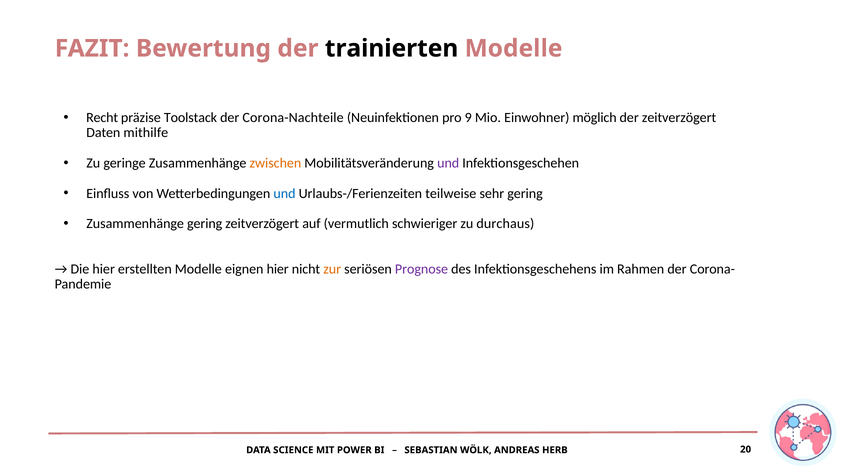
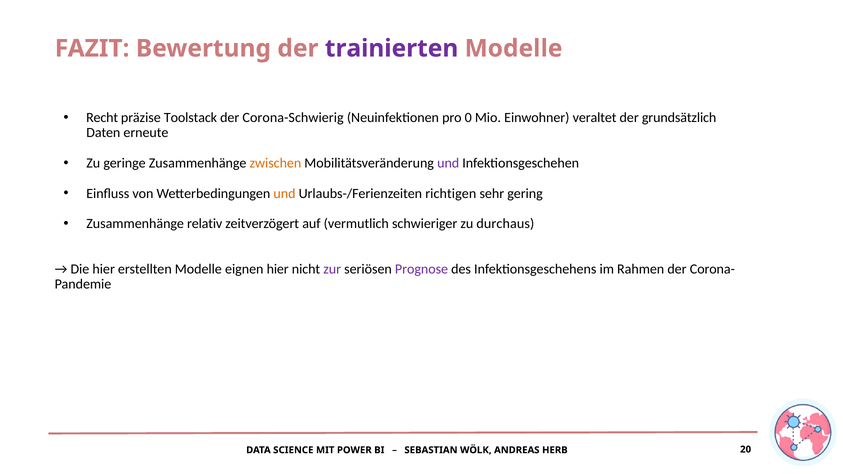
trainierten colour: black -> purple (392, 48)
Corona-Nachteile: Corona-Nachteile -> Corona-Schwierig (293, 118)
9: 9 -> 0 (468, 118)
möglich: möglich -> veraltet (595, 118)
der zeitverzögert: zeitverzögert -> grundsätzlich (679, 118)
mithilfe: mithilfe -> erneute (146, 133)
und colour: blue -> orange (284, 193)
teilweise: teilweise -> richtigen (451, 193)
Zusammenhänge gering: gering -> relativ (205, 224)
zur colour: orange -> purple (332, 269)
